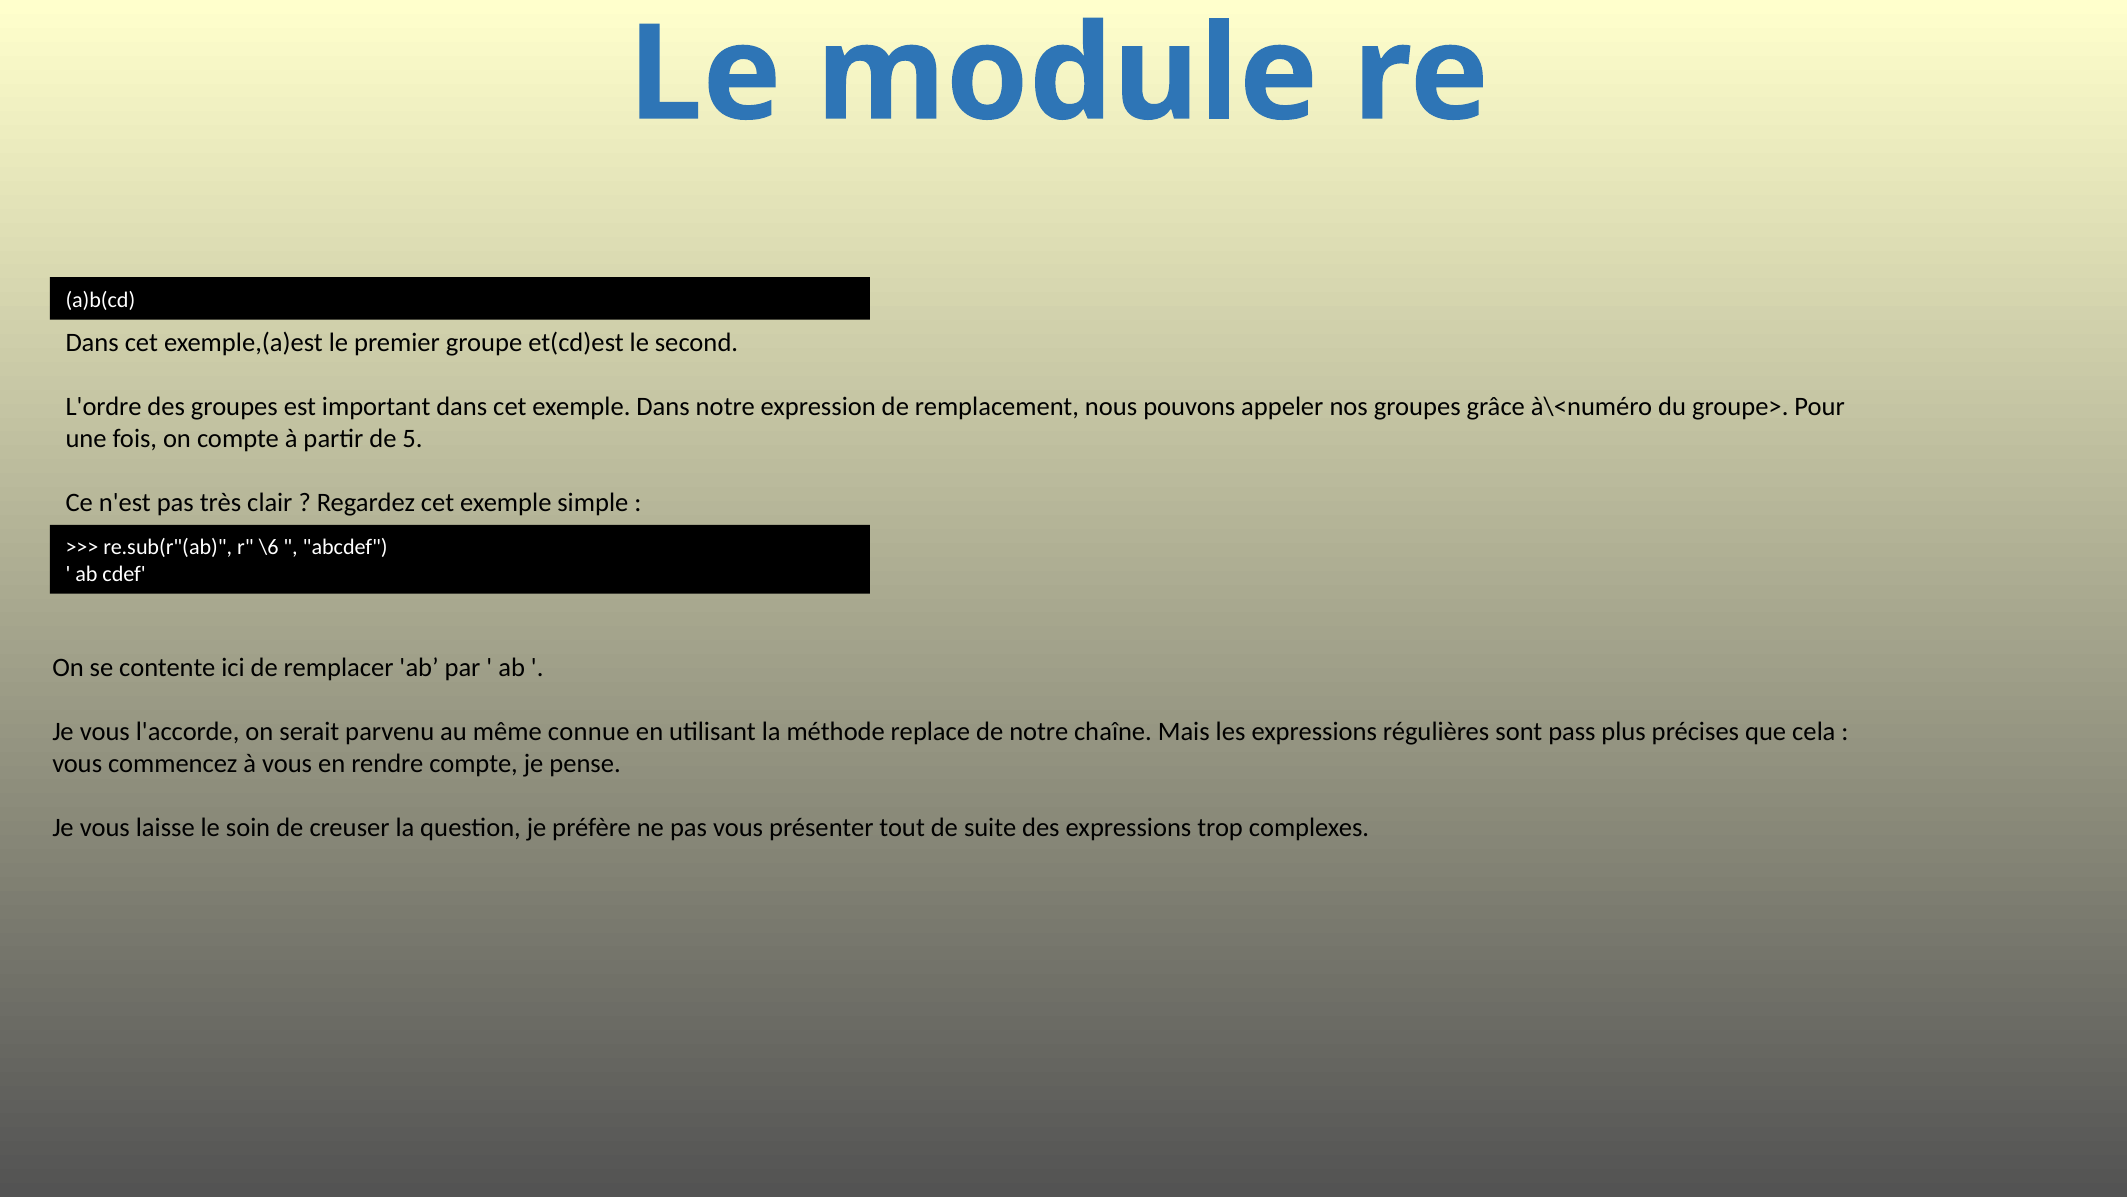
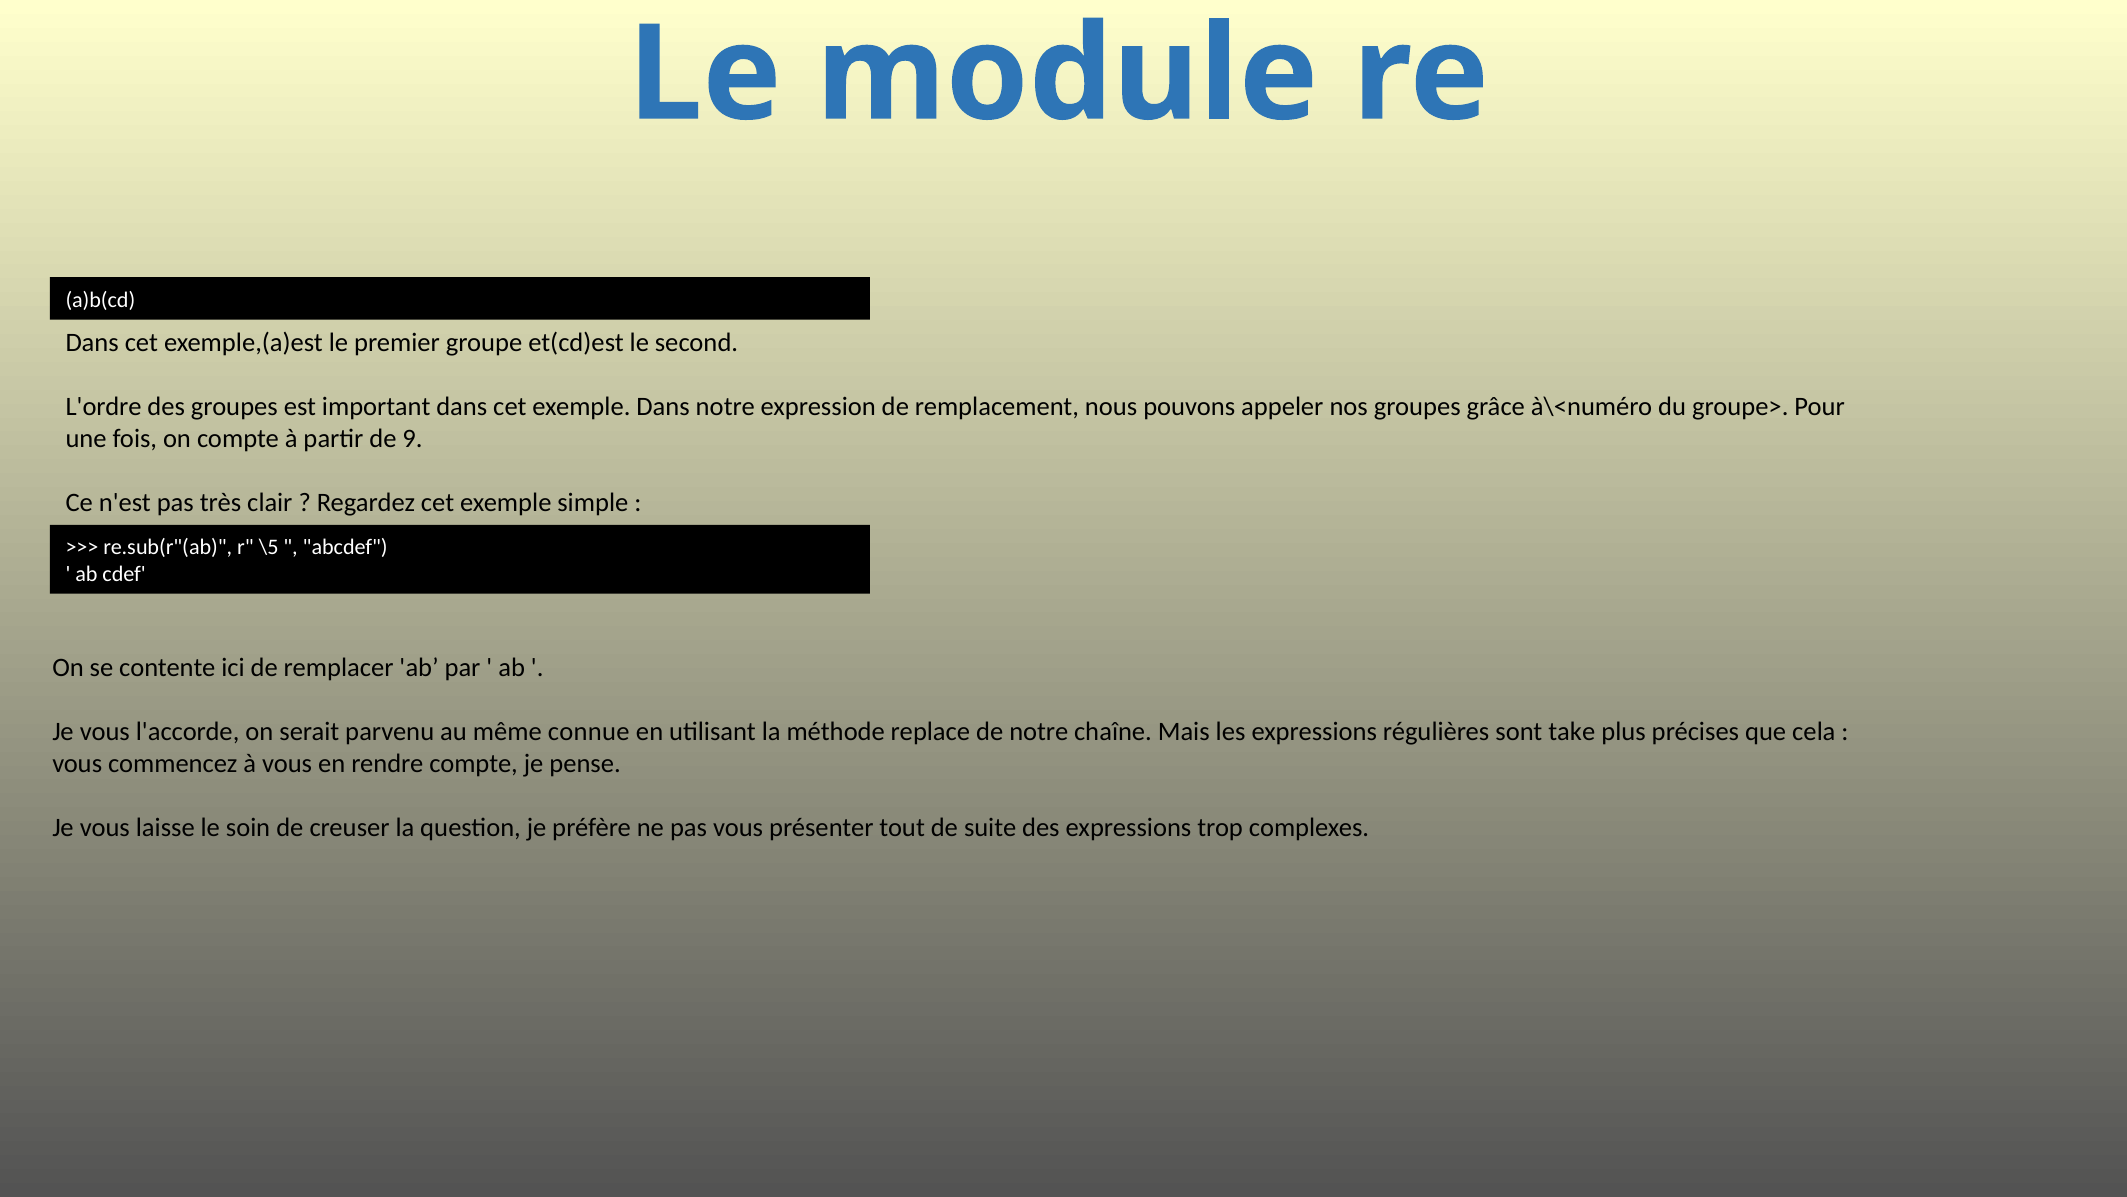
5: 5 -> 9 (413, 438)
\6: \6 -> \5 (269, 547)
pass: pass -> take (1572, 731)
